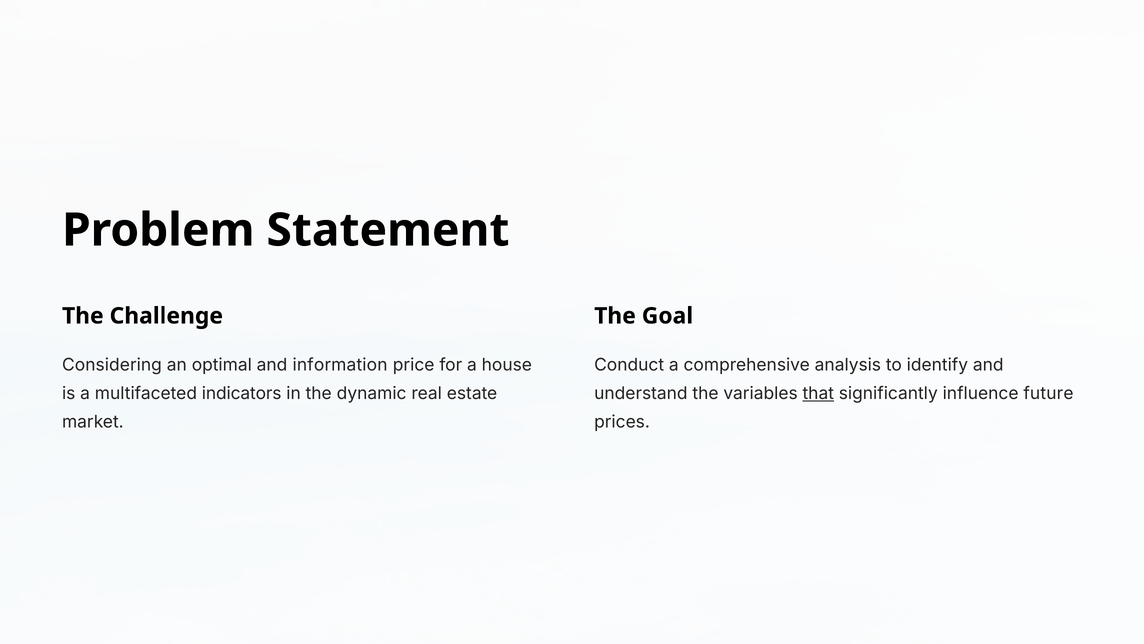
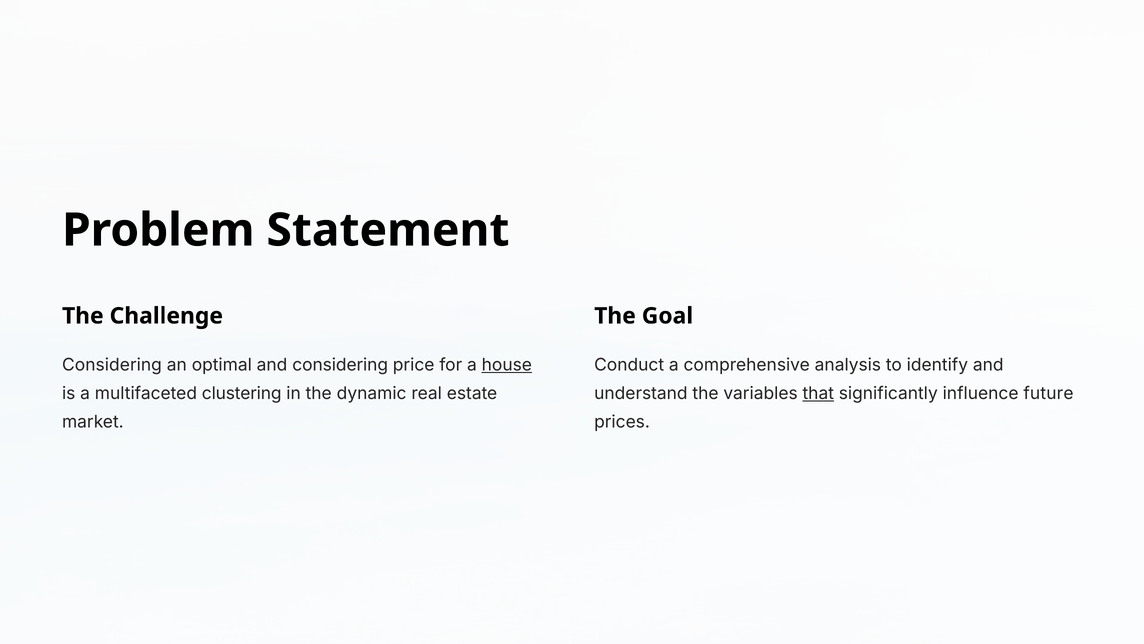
and information: information -> considering (340, 365)
house underline: none -> present (507, 365)
indicators: indicators -> clustering (242, 393)
